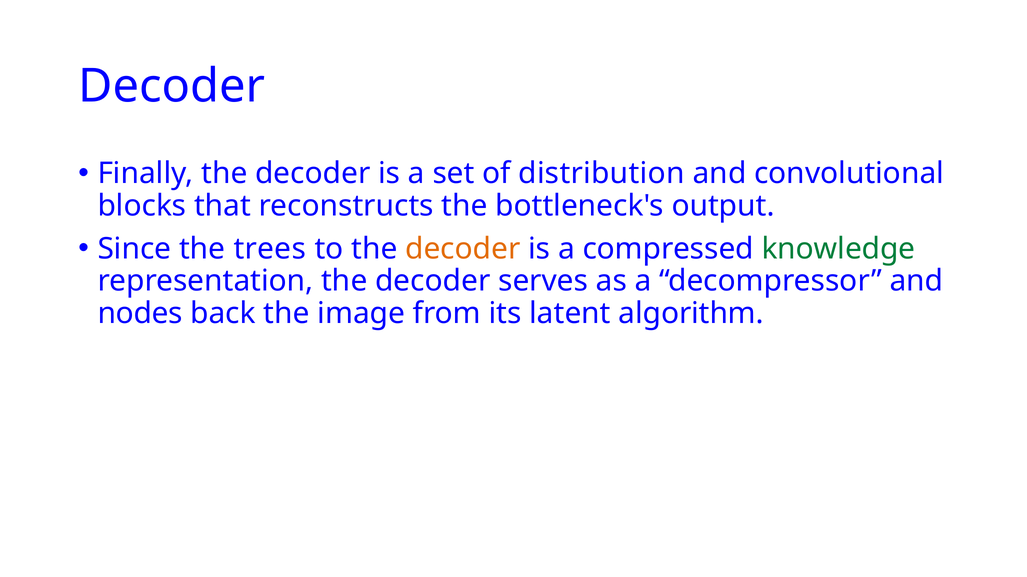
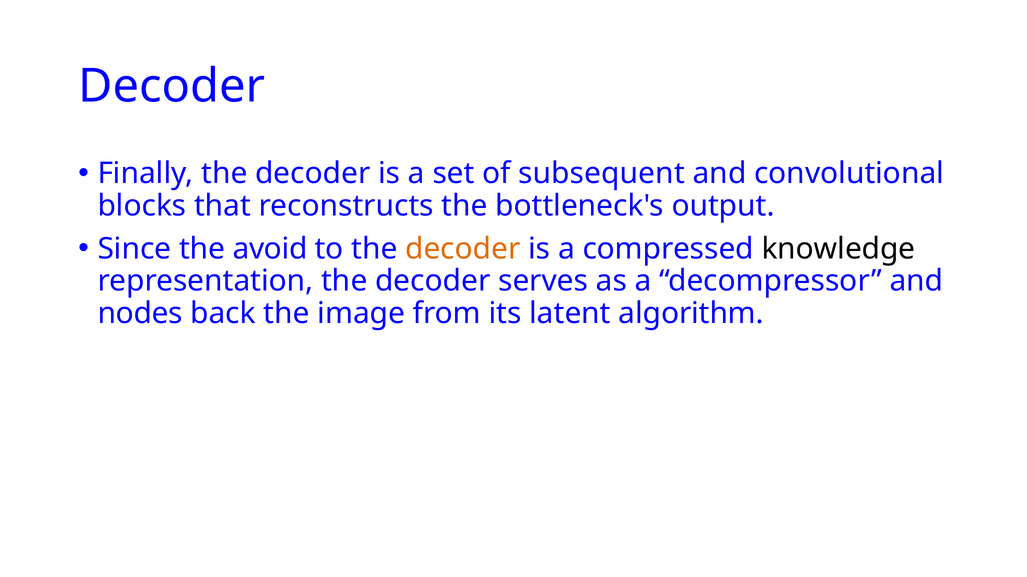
distribution: distribution -> subsequent (602, 174)
trees: trees -> avoid (270, 249)
knowledge colour: green -> black (838, 249)
